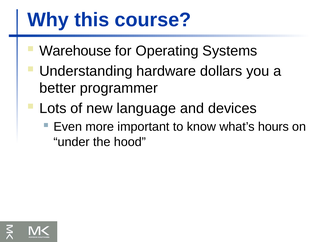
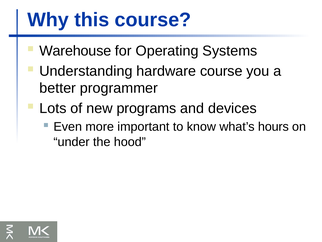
hardware dollars: dollars -> course (221, 71)
language: language -> programs (146, 108)
